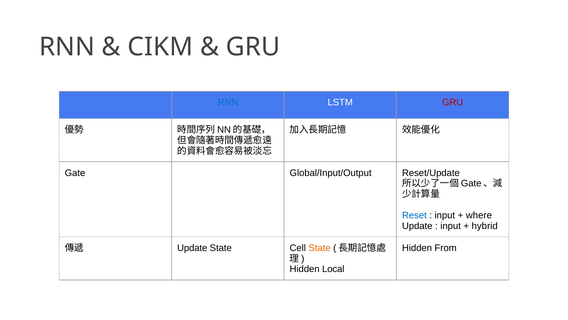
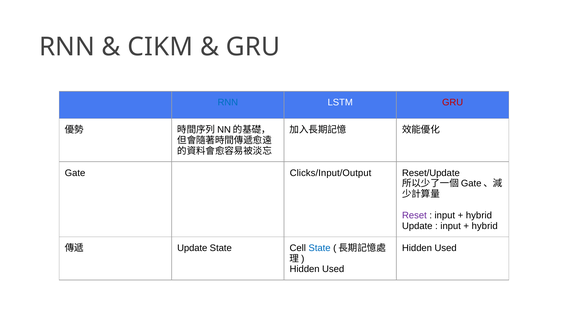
Global/Input/Output: Global/Input/Output -> Clicks/Input/Output (331, 173)
Reset colour: blue -> purple (414, 215)
where: where -> hybrid (479, 215)
From: From -> Used (446, 248)
State colour: orange -> blue (320, 248)
Local: Local -> Used (333, 269)
